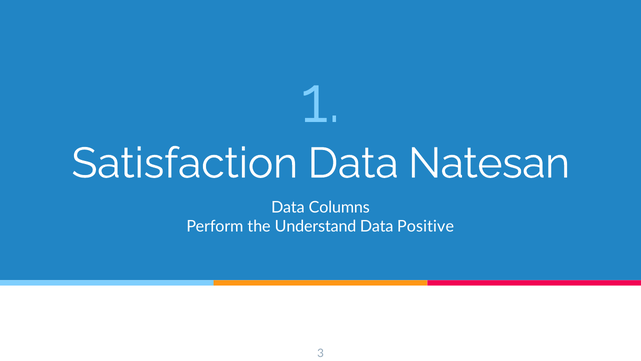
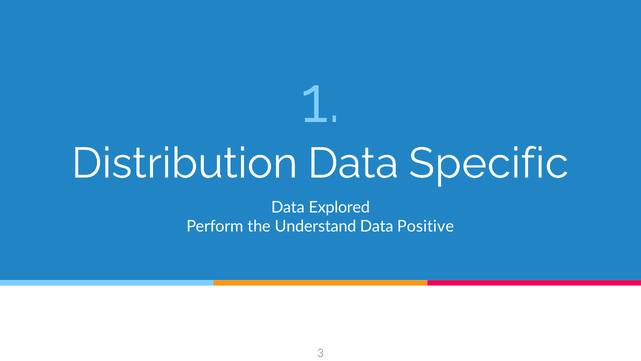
Satisfaction: Satisfaction -> Distribution (185, 163)
Natesan: Natesan -> Specific (489, 163)
Columns: Columns -> Explored (339, 207)
